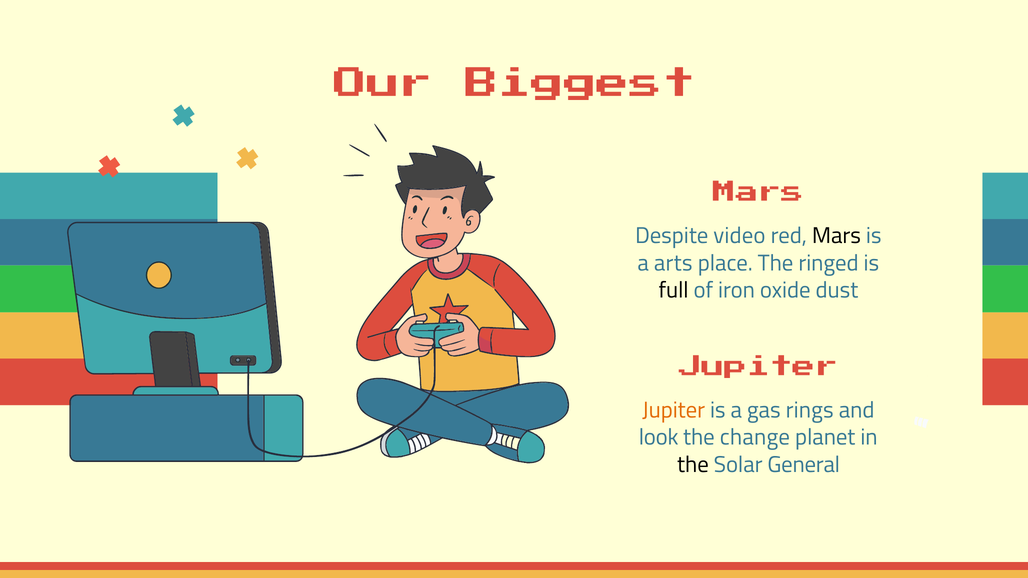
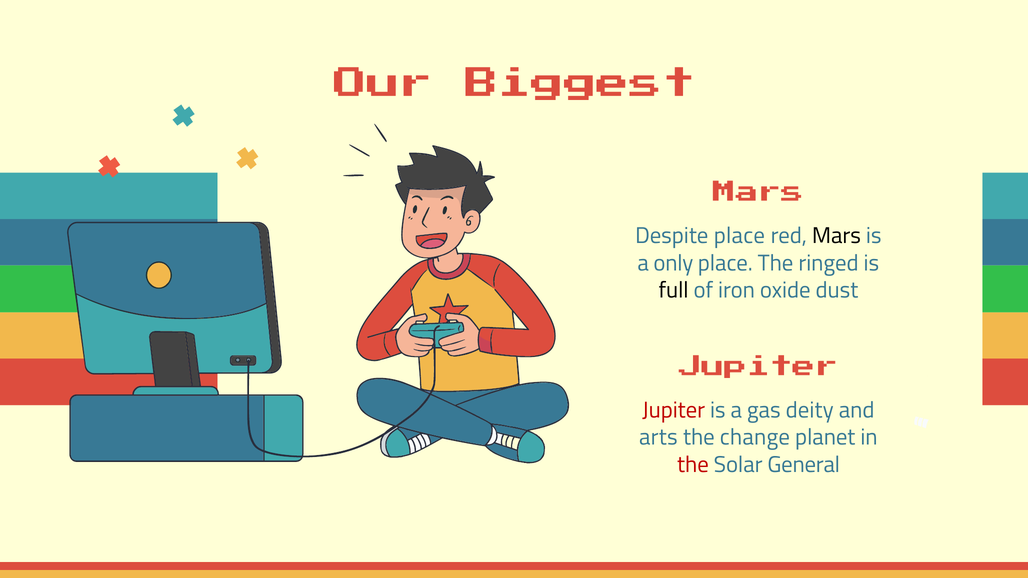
Despite video: video -> place (739, 236)
arts: arts -> only (673, 263)
Jupiter colour: orange -> red (674, 410)
rings: rings -> deity (810, 410)
look: look -> arts (658, 438)
the colour: black -> red (693, 465)
